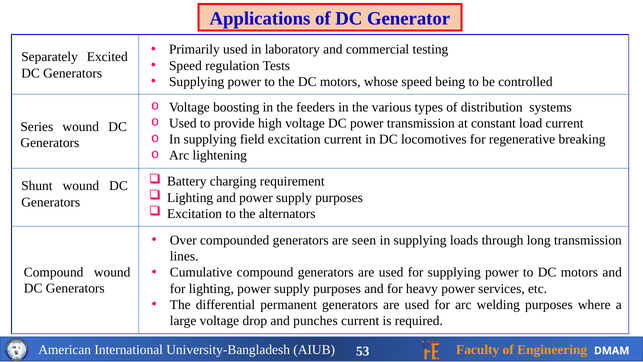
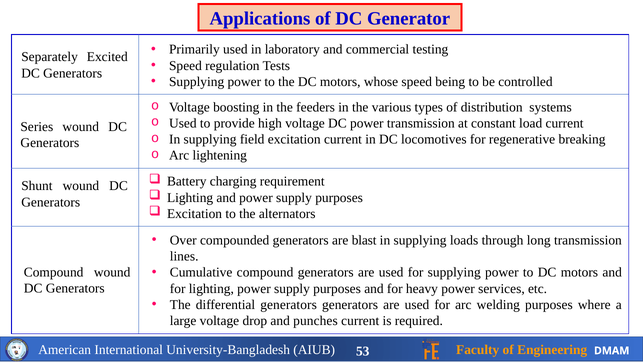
seen: seen -> blast (364, 240)
differential permanent: permanent -> generators (289, 304)
